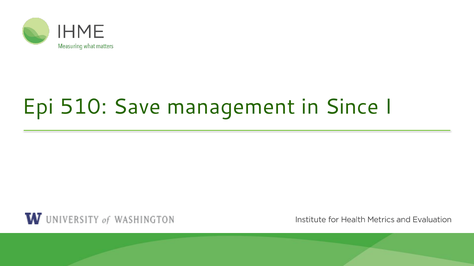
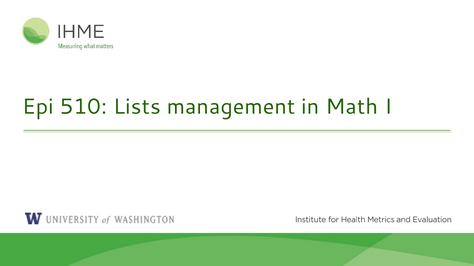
Save: Save -> Lists (137, 107)
Since: Since -> Math (352, 107)
